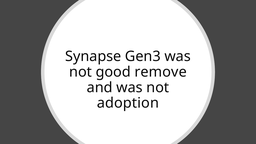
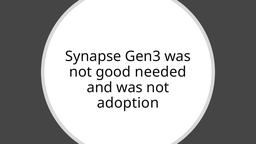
remove: remove -> needed (161, 72)
